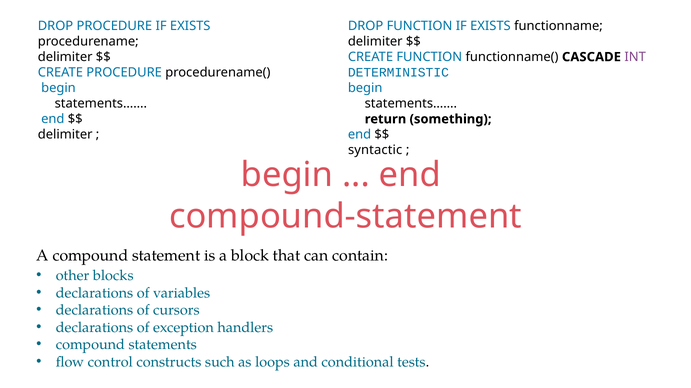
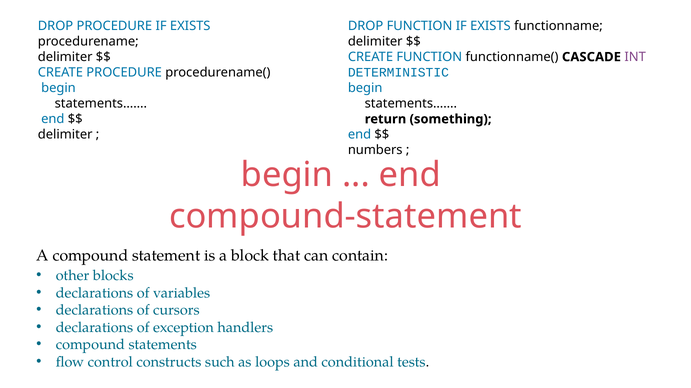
syntactic: syntactic -> numbers (375, 150)
